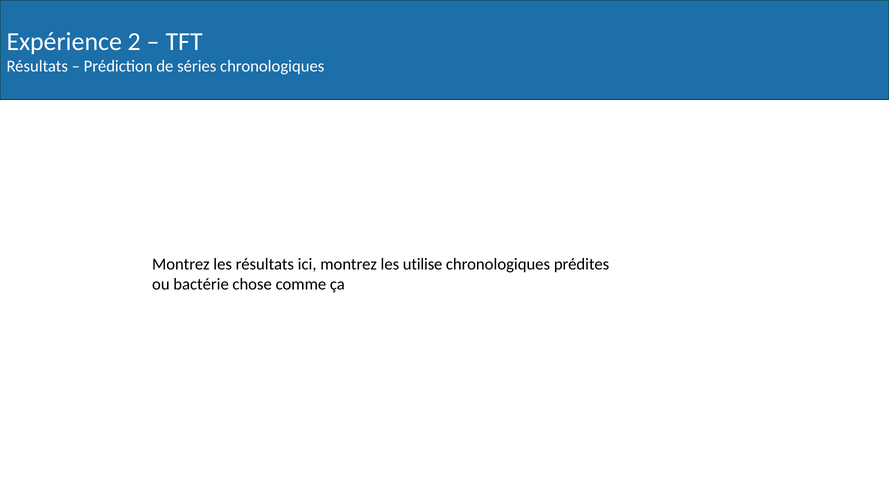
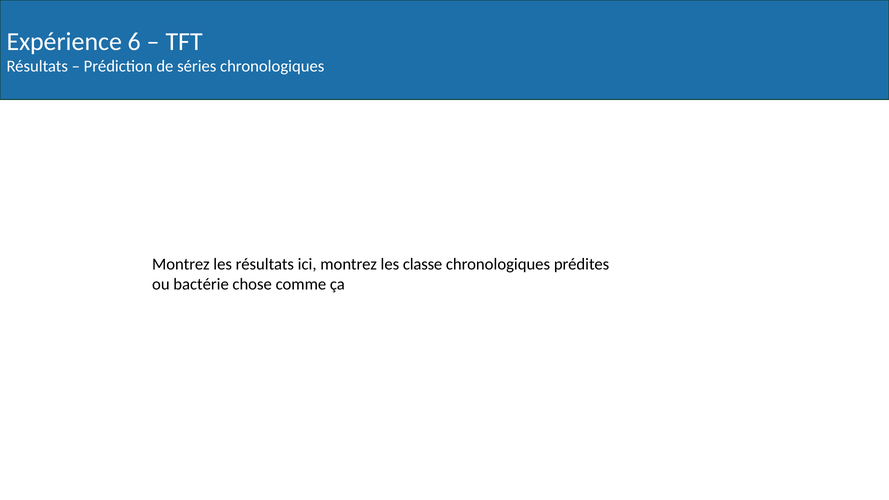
2: 2 -> 6 (134, 42)
utilise: utilise -> classe (423, 264)
